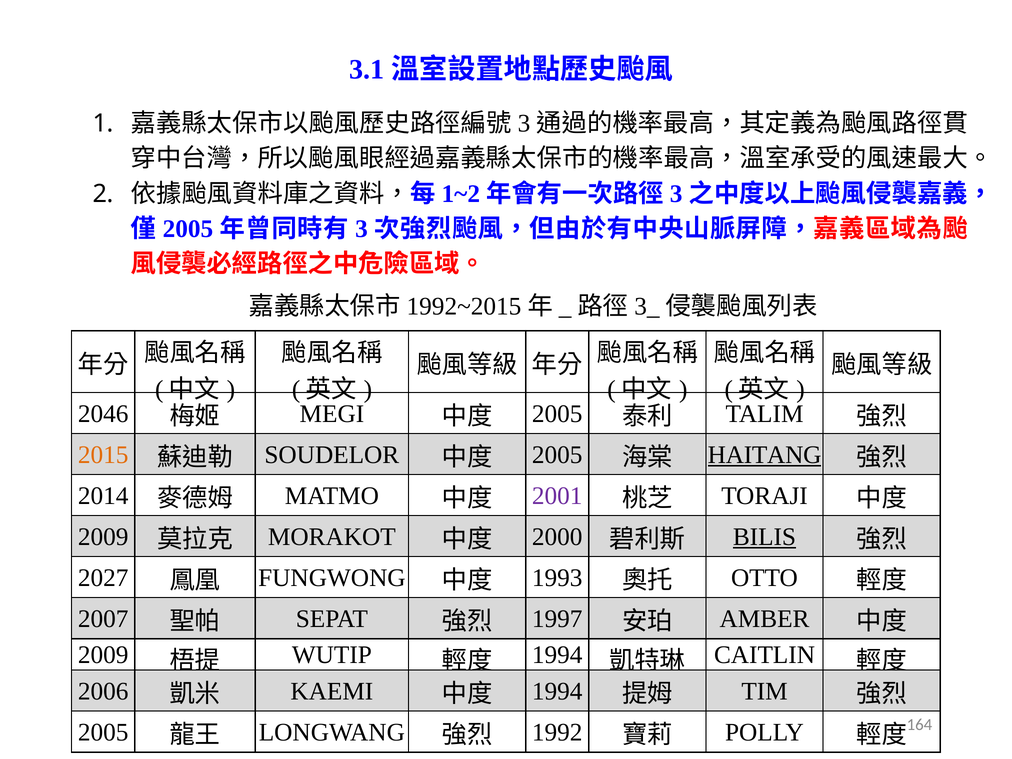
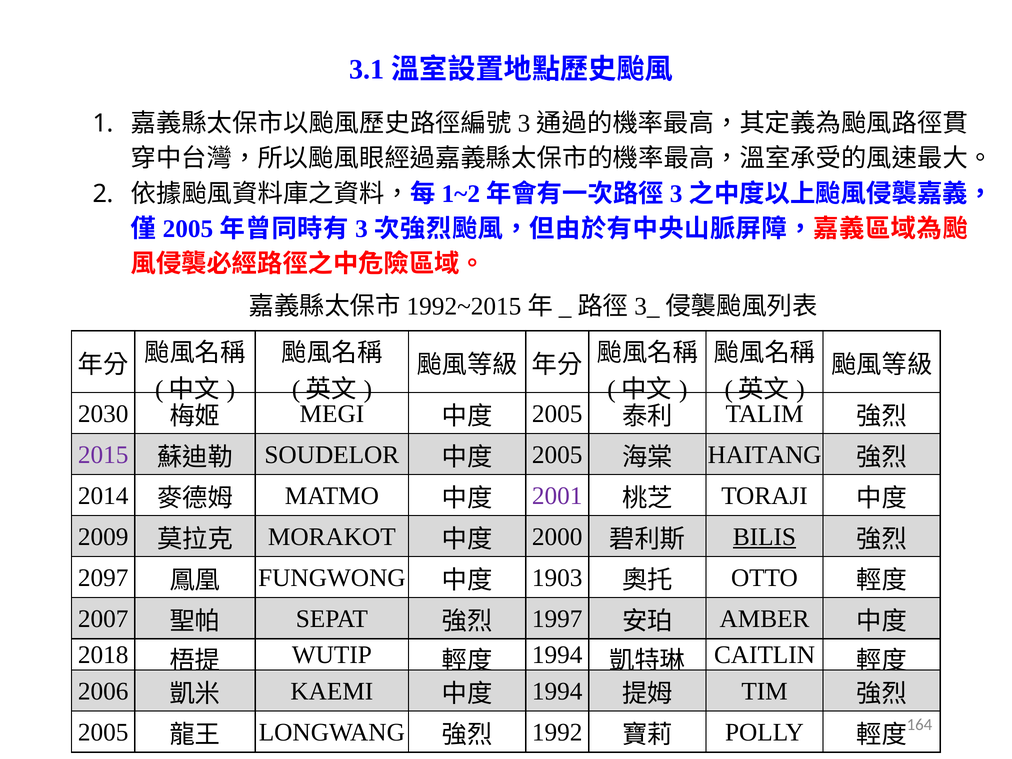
2046: 2046 -> 2030 (103, 414)
2015 colour: orange -> purple (103, 455)
HAITANG underline: present -> none (765, 455)
2027: 2027 -> 2097 (103, 578)
1993: 1993 -> 1903 (557, 578)
2009: 2009 -> 2018 (103, 655)
